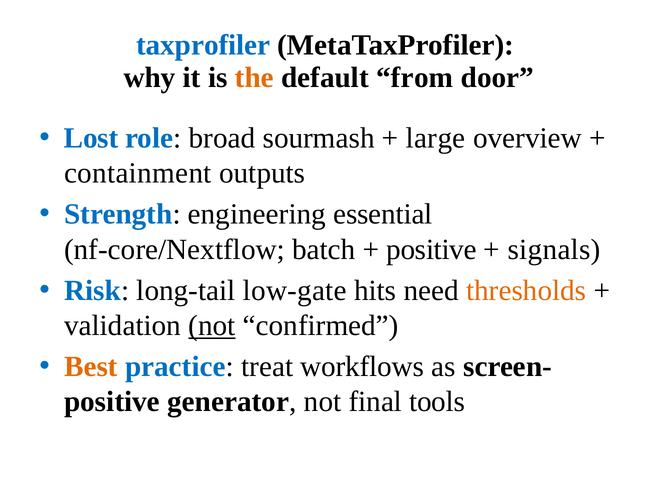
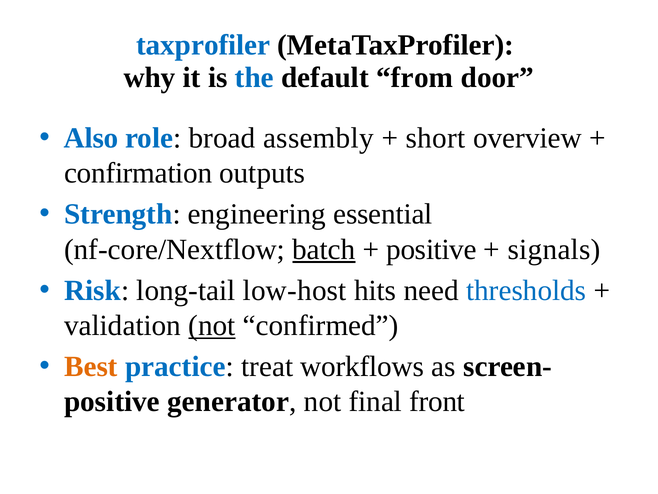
the colour: orange -> blue (254, 77)
Lost: Lost -> Also (91, 138)
sourmash: sourmash -> assembly (319, 138)
large: large -> short (436, 138)
containment: containment -> confirmation (138, 173)
batch underline: none -> present (324, 249)
low-gate: low-gate -> low-host (295, 290)
thresholds colour: orange -> blue (526, 290)
tools: tools -> front (437, 401)
